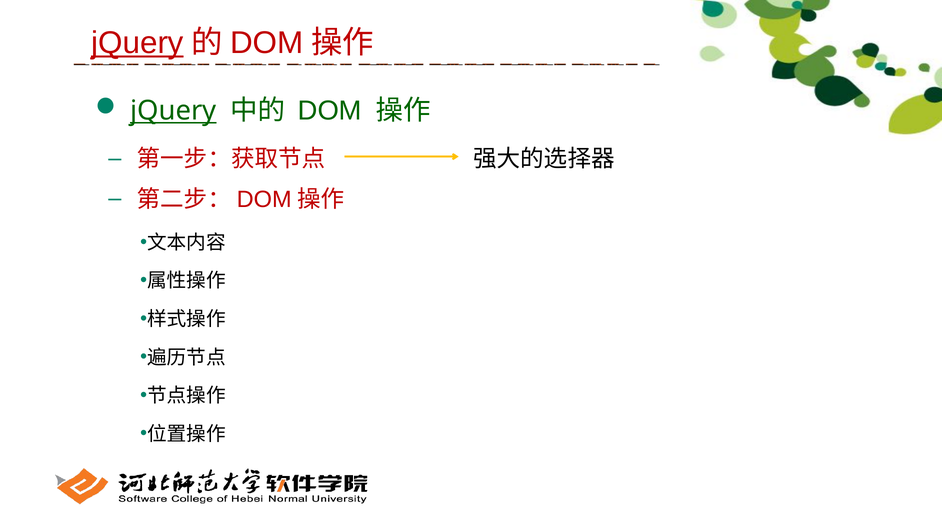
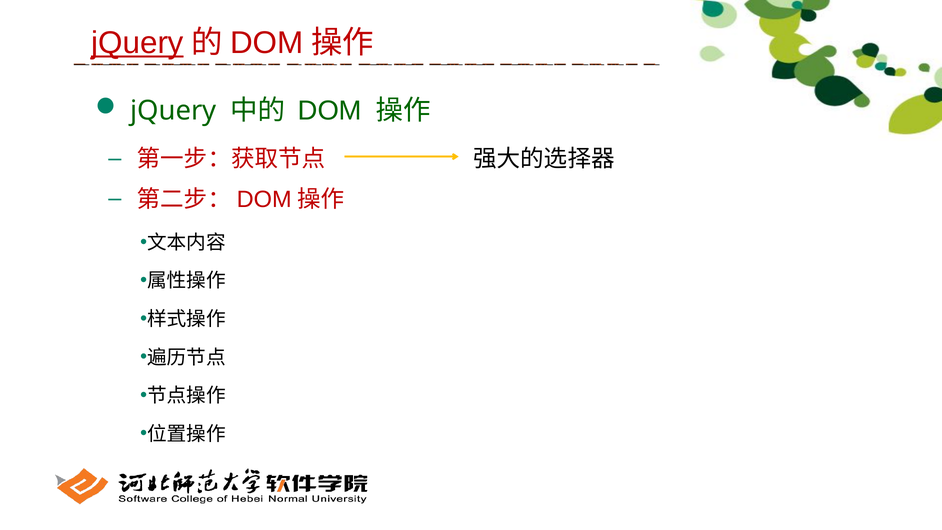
jQuery underline: present -> none (173, 111)
